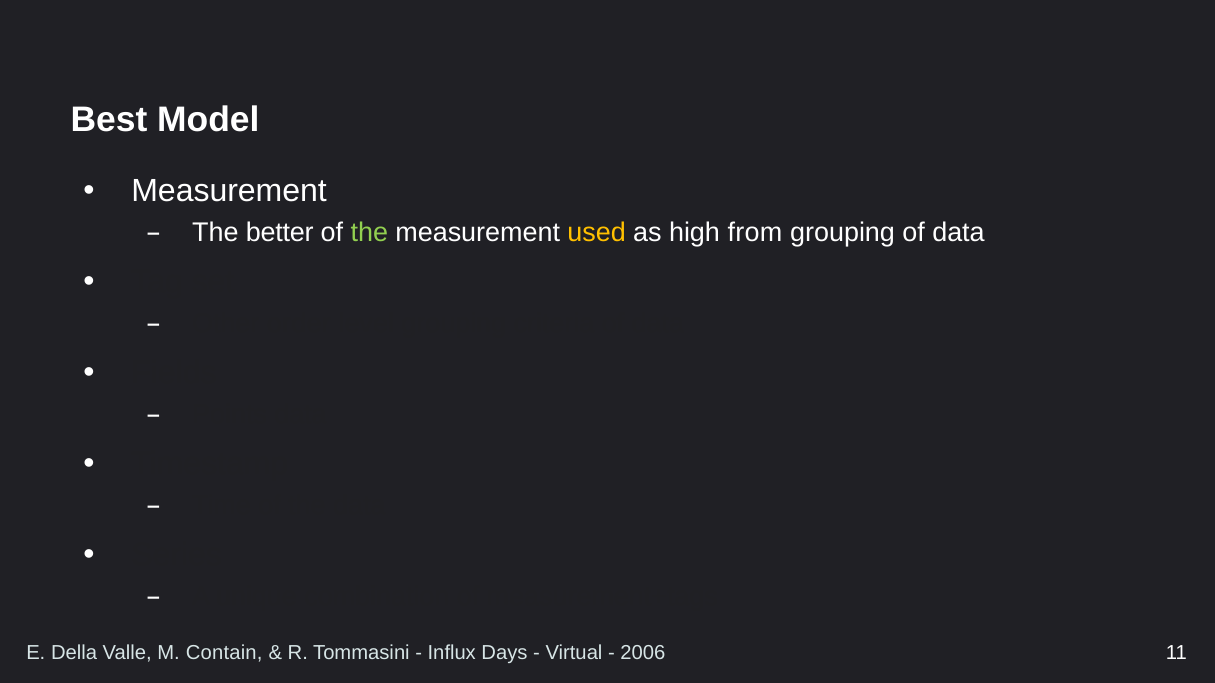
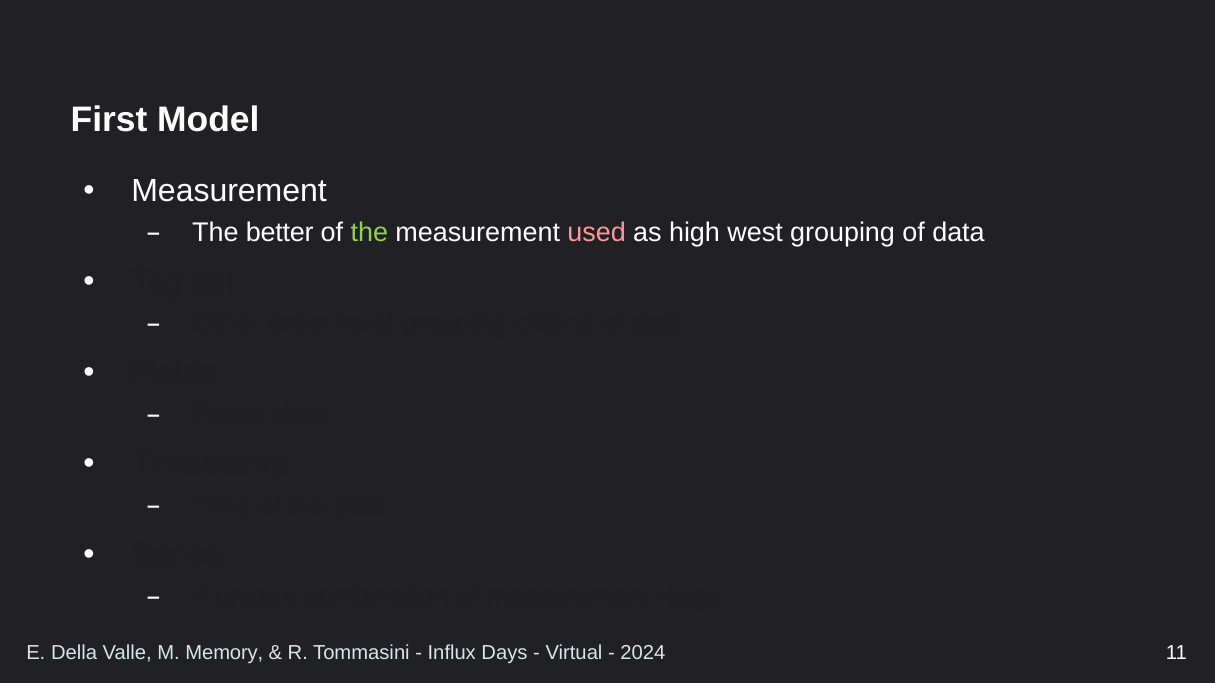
Best: Best -> First (109, 120)
used colour: yellow -> pink (597, 233)
from: from -> west (755, 233)
Contain: Contain -> Memory (224, 653)
2006: 2006 -> 2024 (643, 653)
